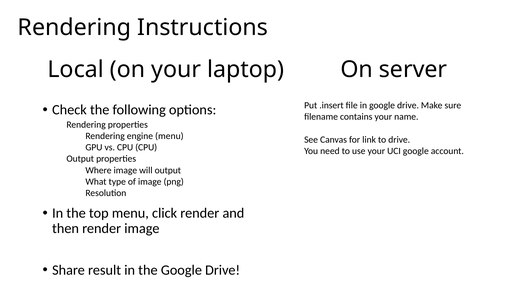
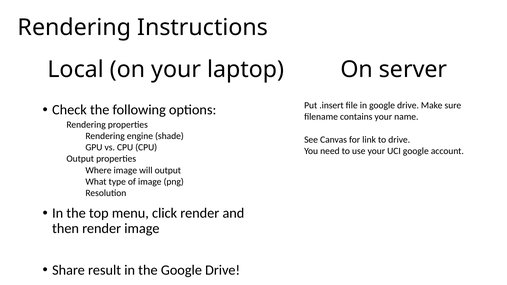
engine menu: menu -> shade (169, 136)
